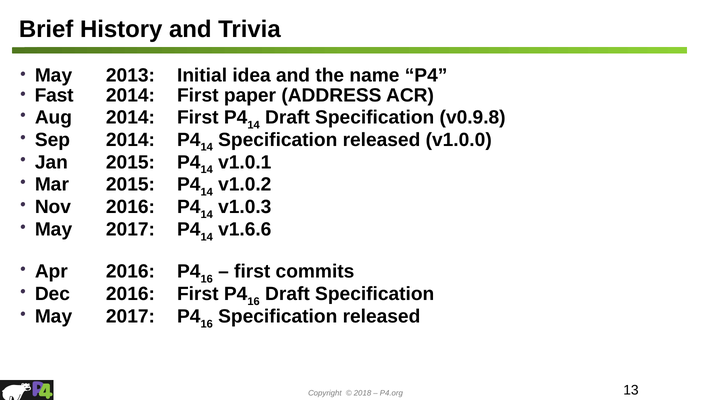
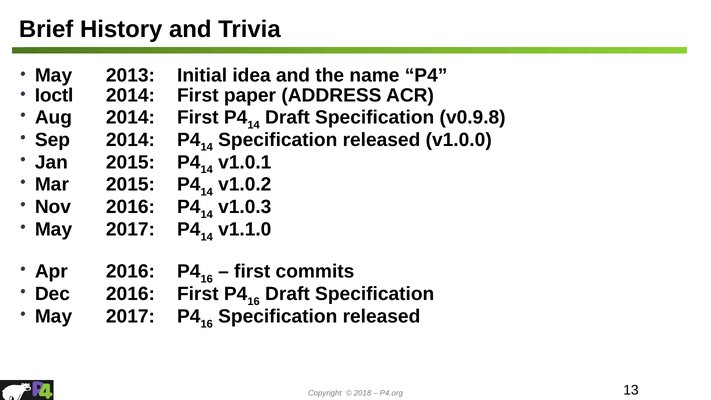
Fast: Fast -> Ioctl (54, 95)
v1.6.6: v1.6.6 -> v1.1.0 (245, 229)
